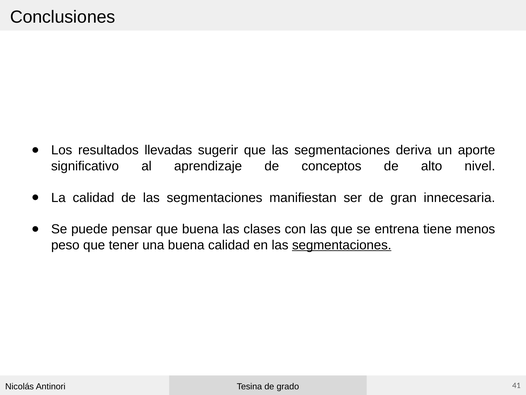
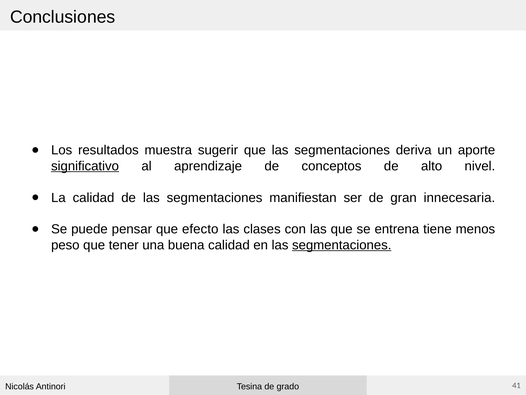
llevadas: llevadas -> muestra (168, 150)
significativo underline: none -> present (85, 166)
que buena: buena -> efecto (200, 229)
